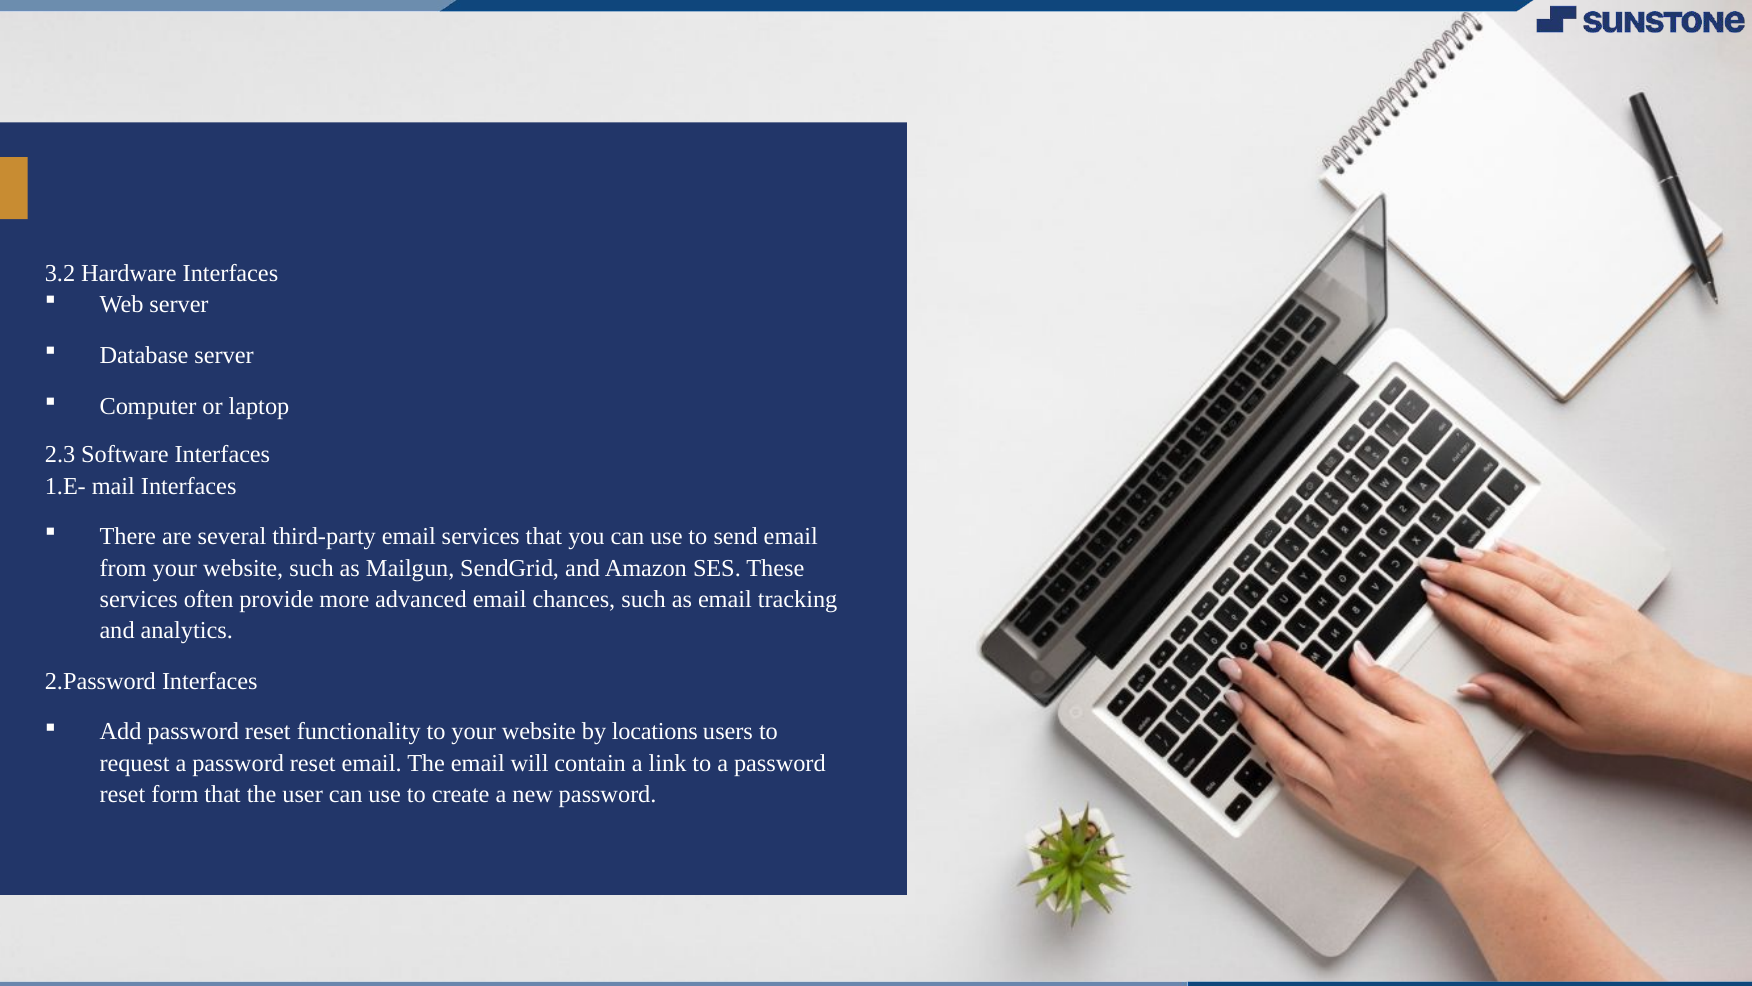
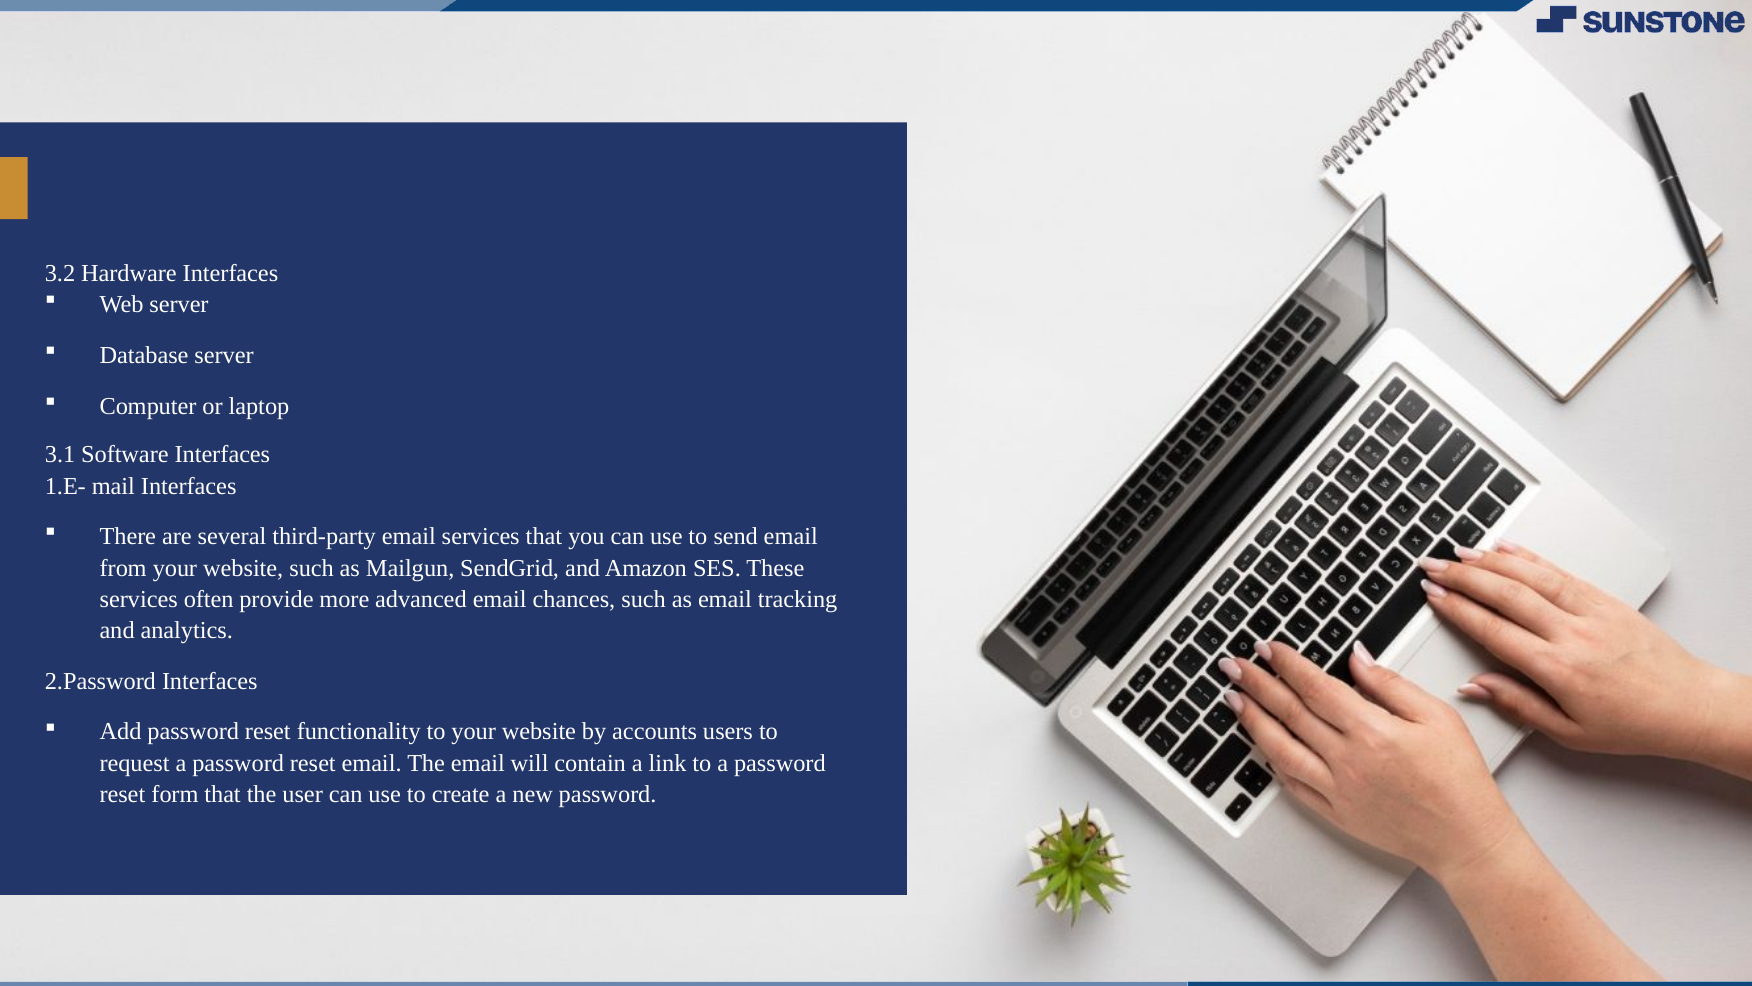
2.3: 2.3 -> 3.1 (60, 455)
locations: locations -> accounts (655, 732)
